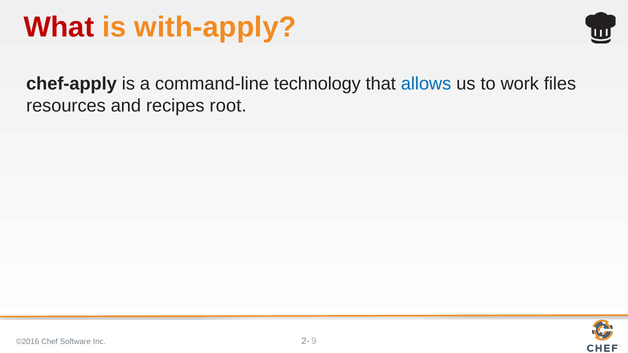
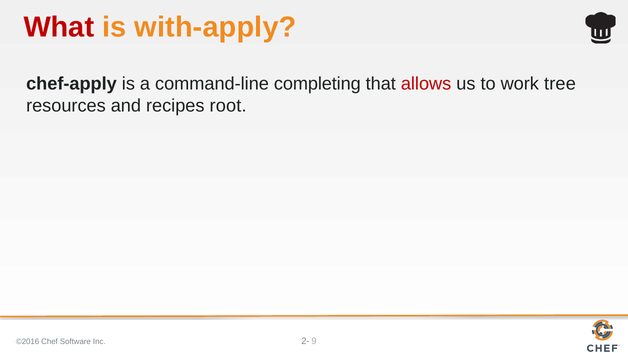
technology: technology -> completing (317, 84)
allows colour: blue -> red (426, 84)
files: files -> tree (560, 84)
